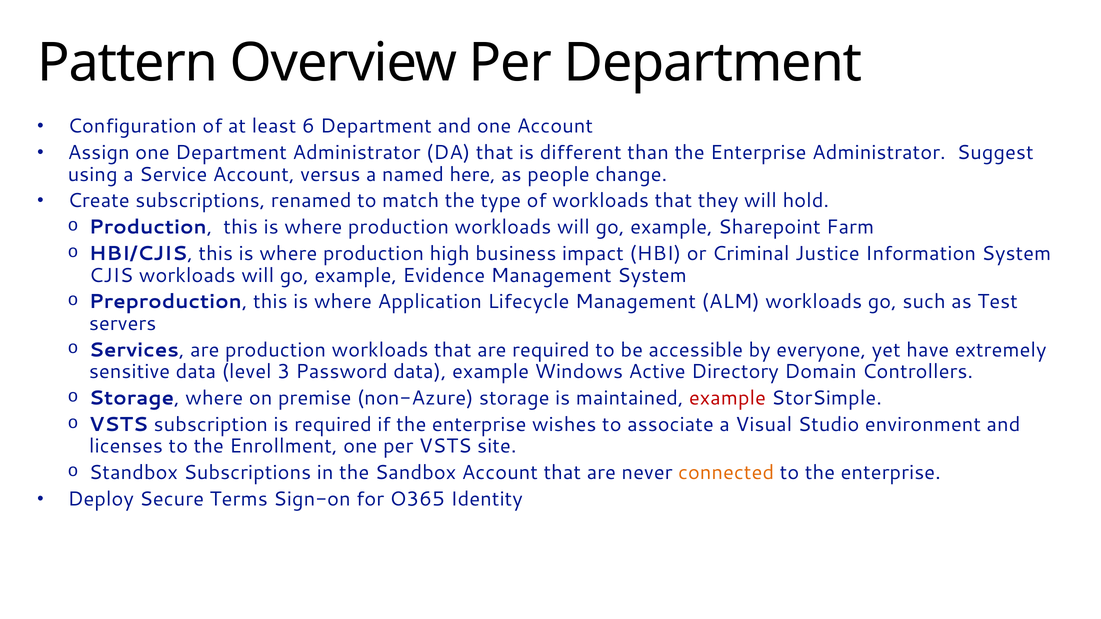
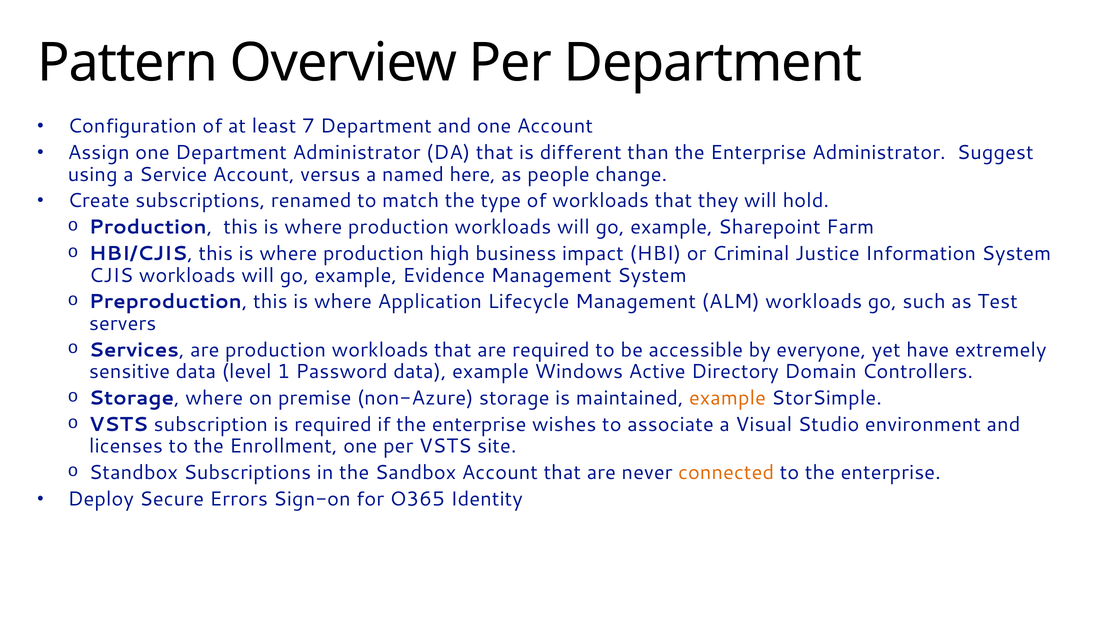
6: 6 -> 7 (308, 126)
3: 3 -> 1 (284, 372)
example colour: red -> orange (727, 398)
Terms: Terms -> Errors (239, 499)
